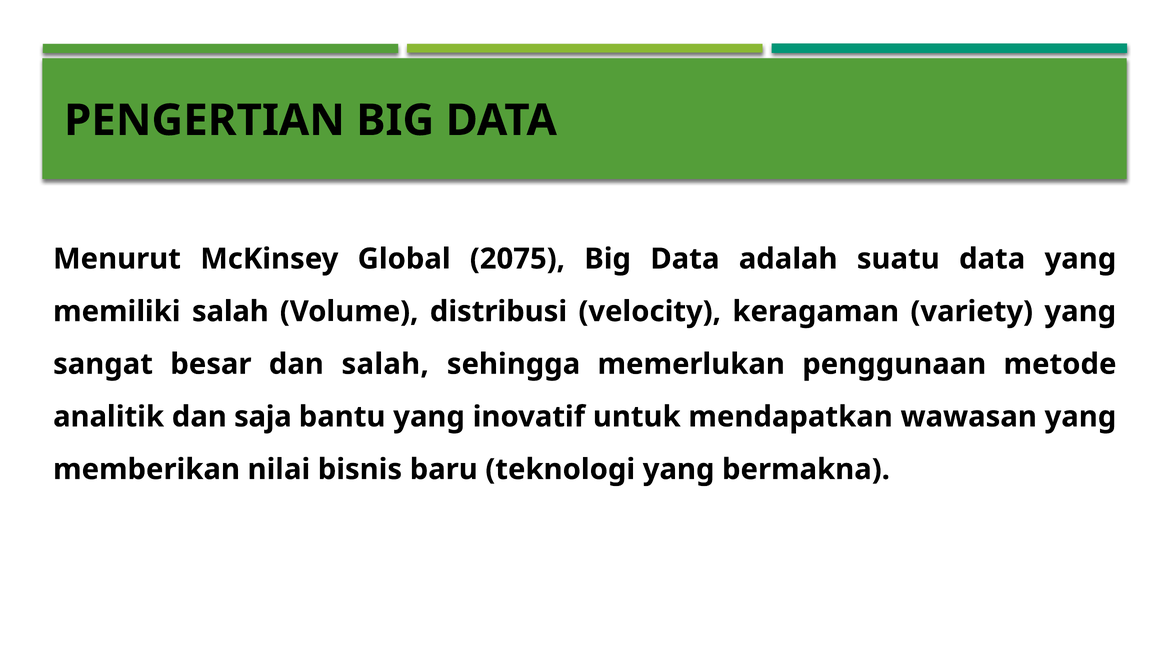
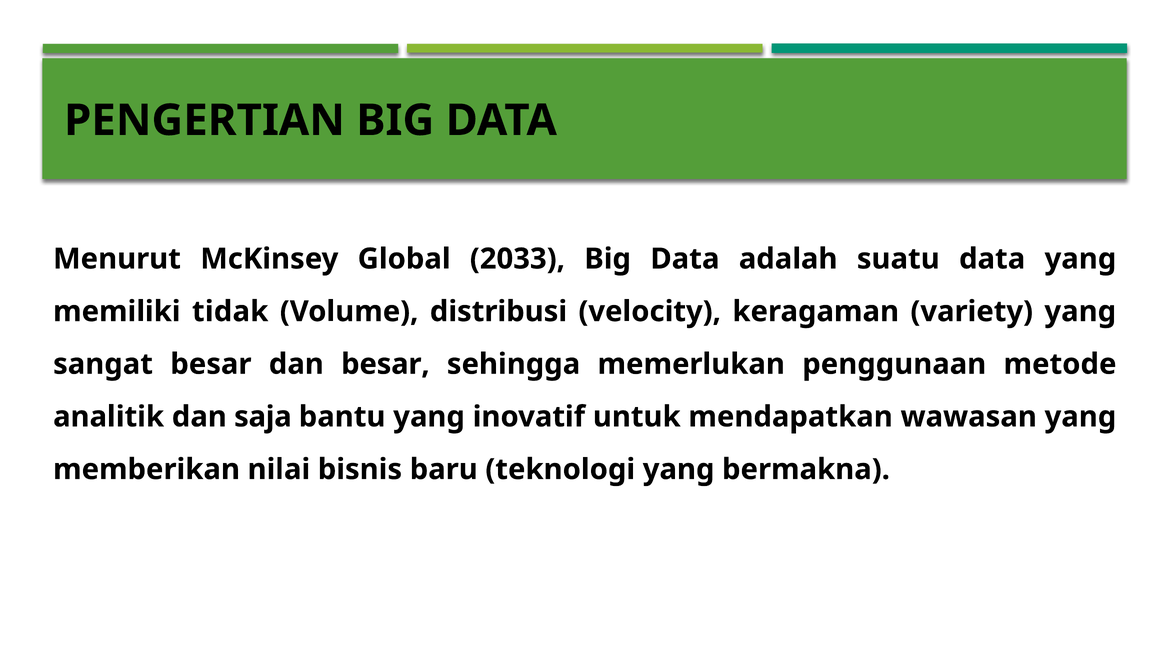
2075: 2075 -> 2033 (517, 259)
memiliki salah: salah -> tidak (230, 312)
dan salah: salah -> besar (385, 364)
